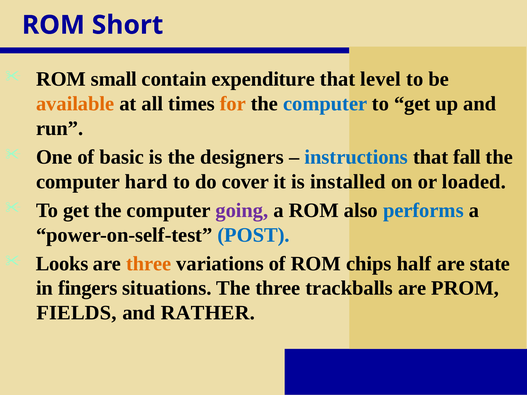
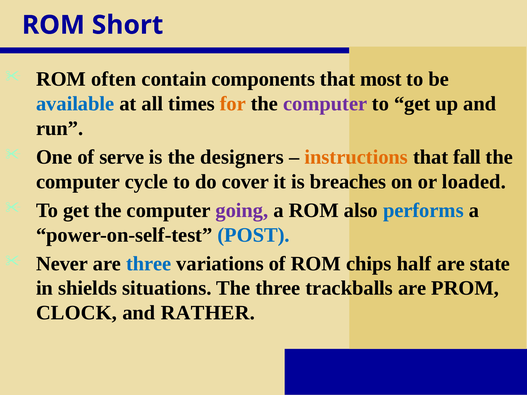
small: small -> often (114, 79)
expenditure: expenditure -> components (263, 79)
level: level -> most (381, 79)
available colour: orange -> blue (75, 104)
computer colour: blue -> purple (325, 104)
basic: basic -> serve (122, 157)
instructions colour: blue -> orange (356, 157)
hard: hard -> cycle (146, 182)
installed: installed -> breaches (348, 182)
Looks: Looks -> Never (62, 264)
three colour: orange -> blue (149, 264)
fingers: fingers -> shields (88, 288)
FIELDS: FIELDS -> CLOCK (77, 313)
